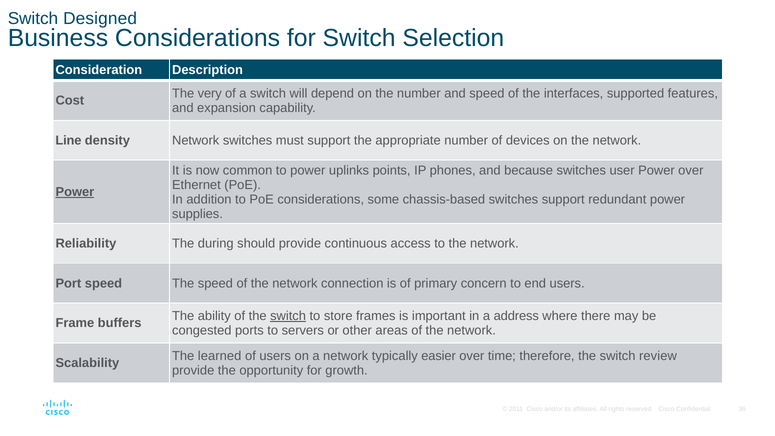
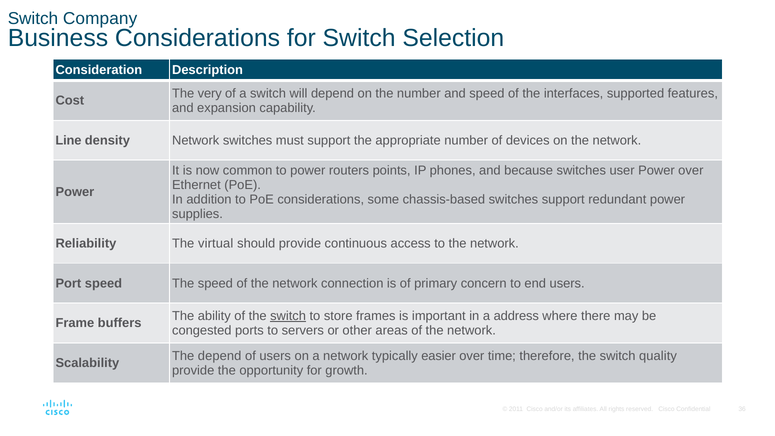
Designed: Designed -> Company (100, 18)
uplinks: uplinks -> routers (349, 170)
Power underline: present -> none (75, 192)
during: during -> virtual (216, 244)
The learned: learned -> depend (220, 356)
review: review -> quality (658, 356)
